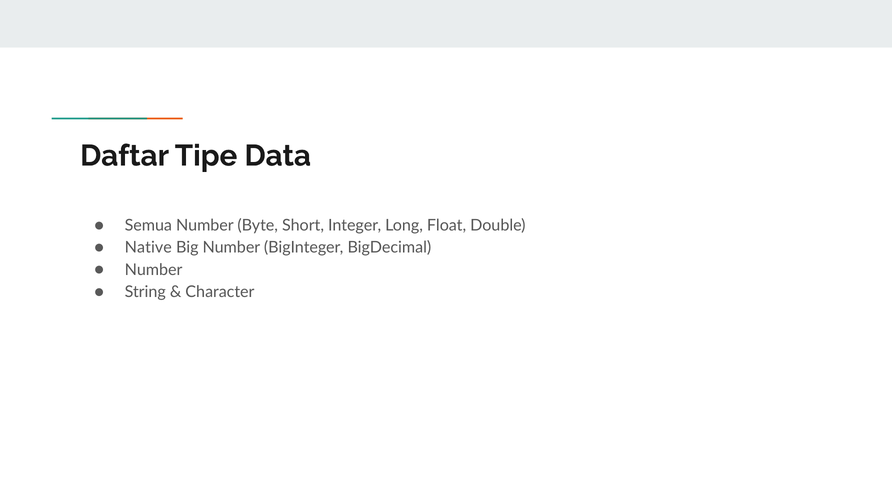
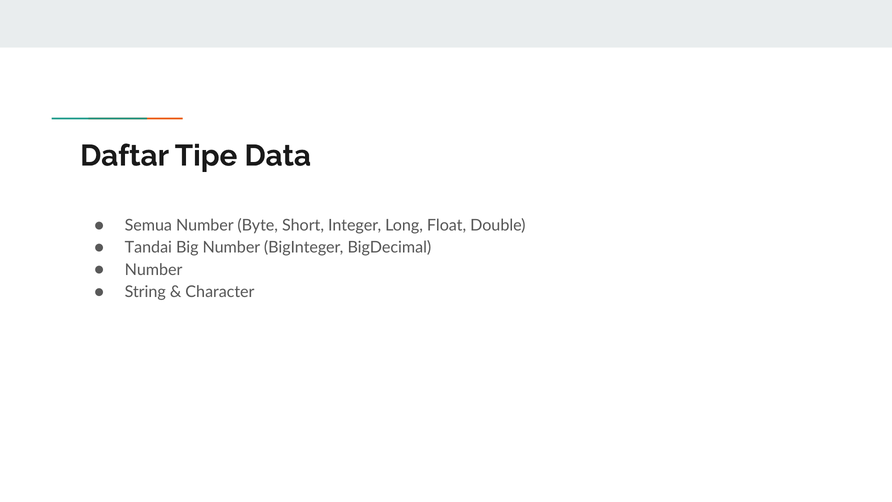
Native: Native -> Tandai (148, 247)
